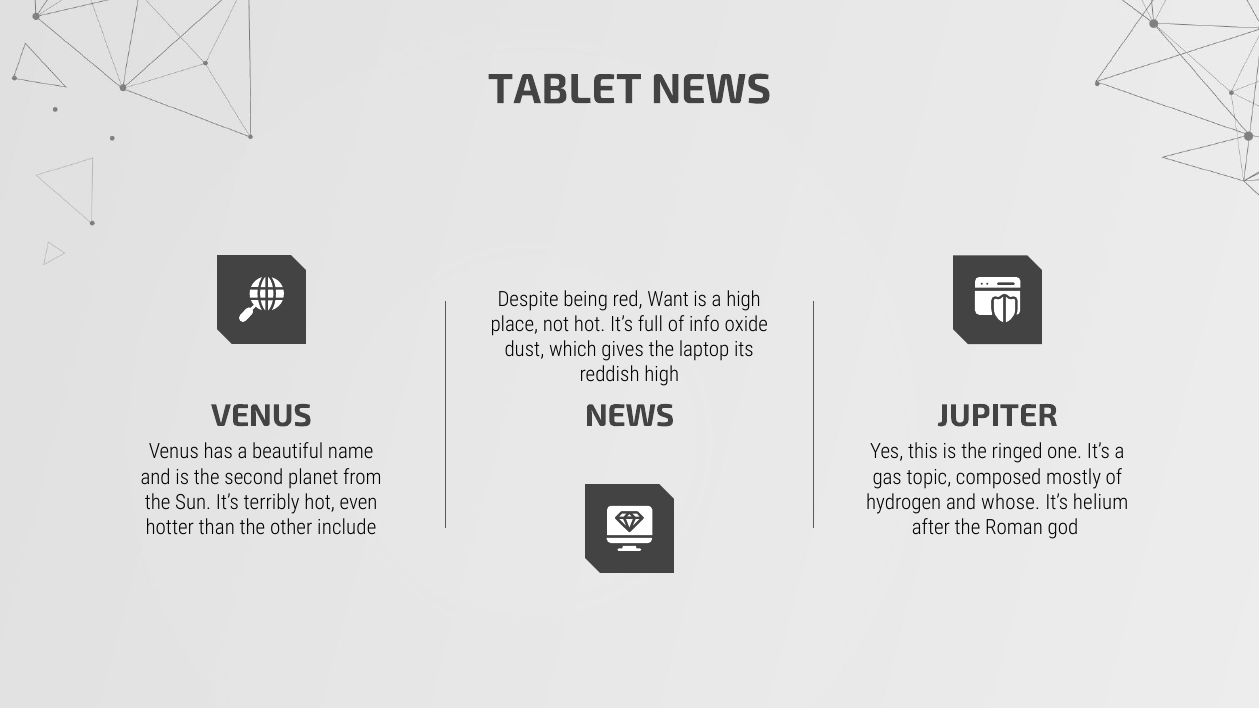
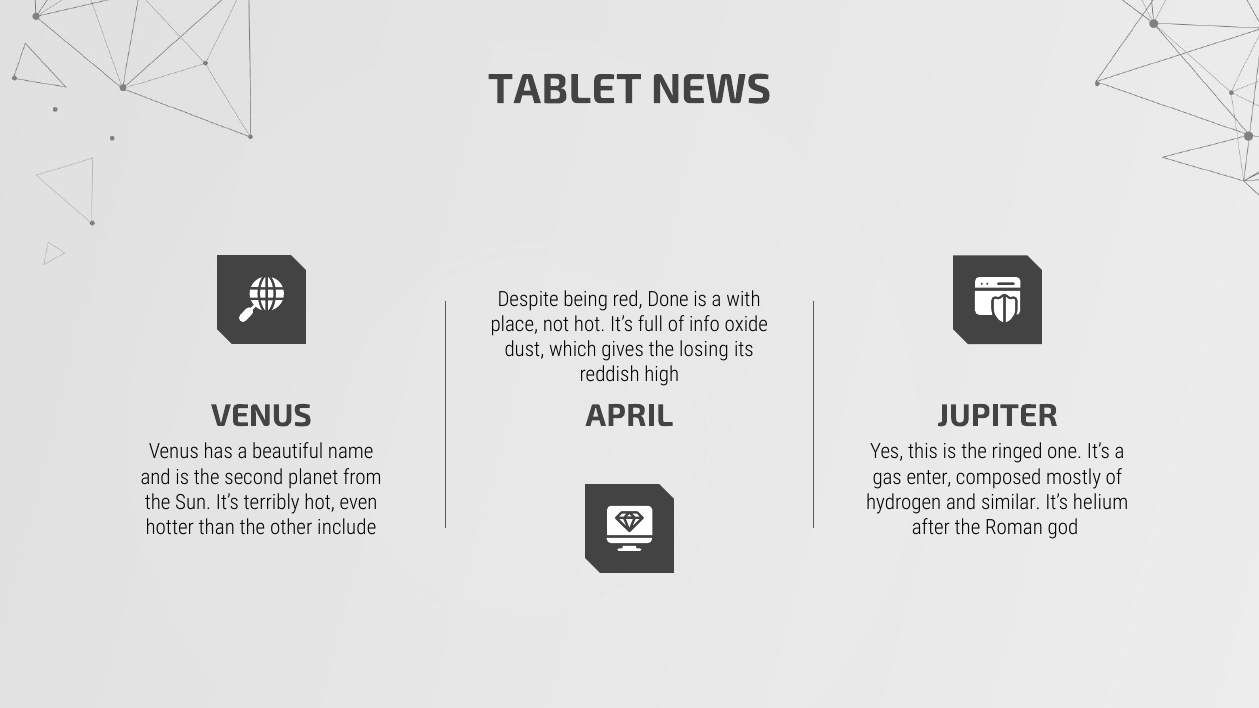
Want: Want -> Done (668, 300)
a high: high -> with (744, 300)
laptop: laptop -> losing (704, 350)
NEWS: NEWS -> APRIL (629, 416)
topic: topic -> enter (929, 477)
whose: whose -> similar (1011, 503)
